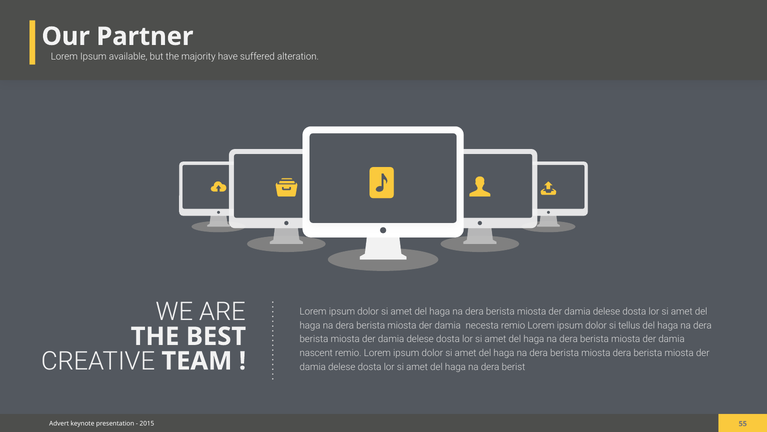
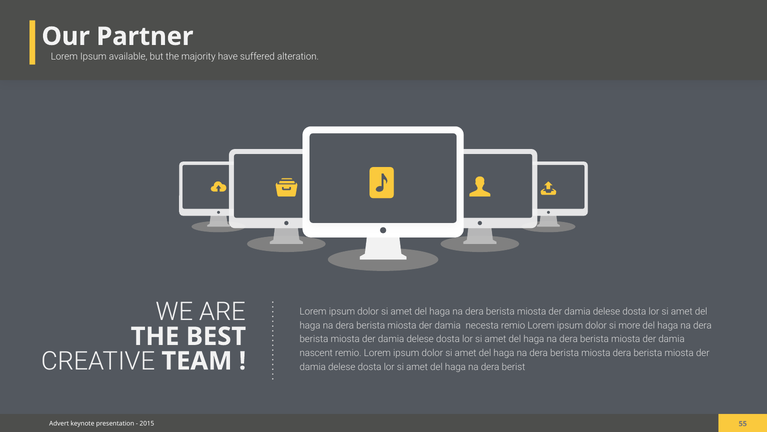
tellus: tellus -> more (629, 325)
